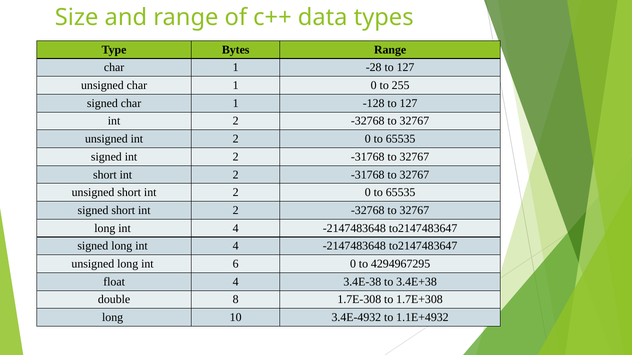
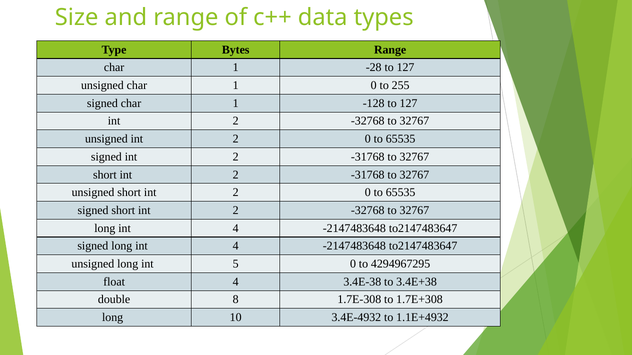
6: 6 -> 5 (236, 264)
